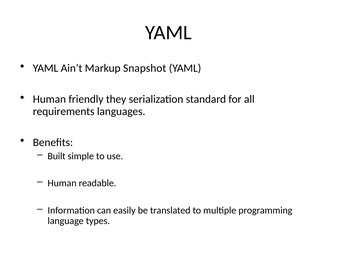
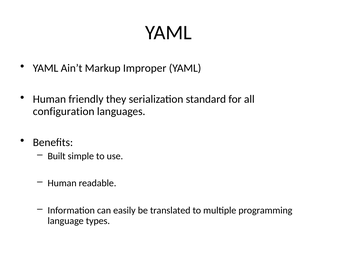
Snapshot: Snapshot -> Improper (145, 68)
requirements: requirements -> configuration (64, 111)
